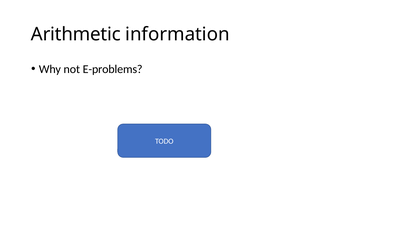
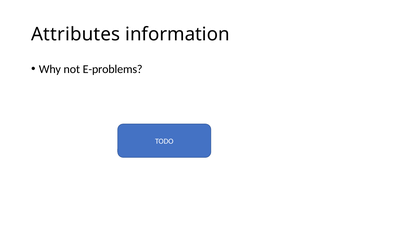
Arithmetic: Arithmetic -> Attributes (76, 34)
